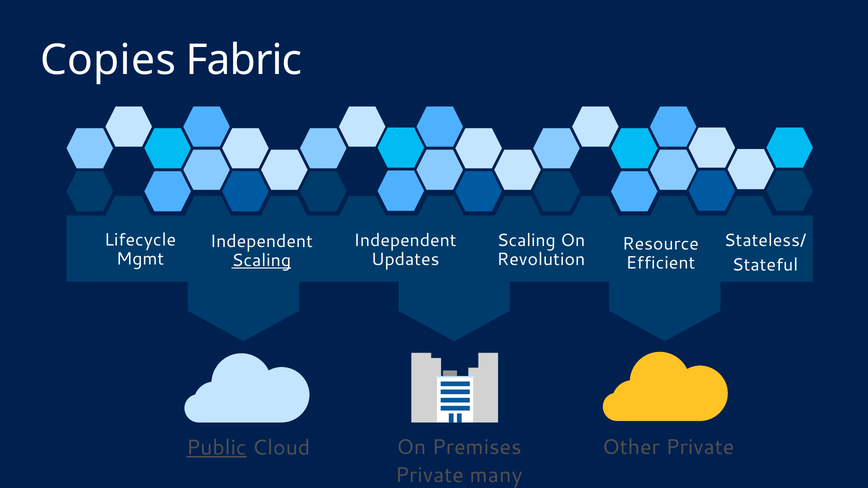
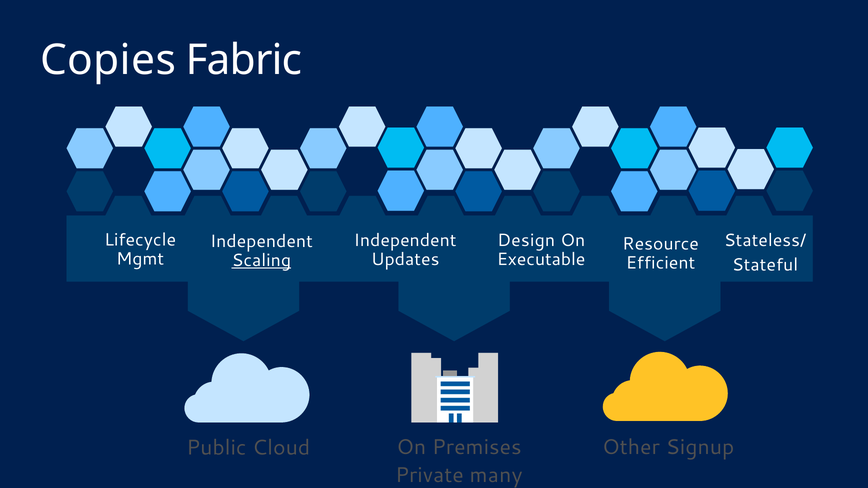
Scaling: Scaling -> Design (526, 240)
Revolution: Revolution -> Executable (541, 260)
Public underline: present -> none (216, 448)
Other Private: Private -> Signup (700, 447)
